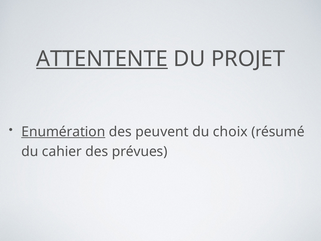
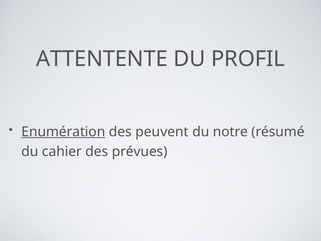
ATTENTENTE underline: present -> none (102, 59)
PROJET: PROJET -> PROFIL (248, 59)
choix: choix -> notre (230, 132)
